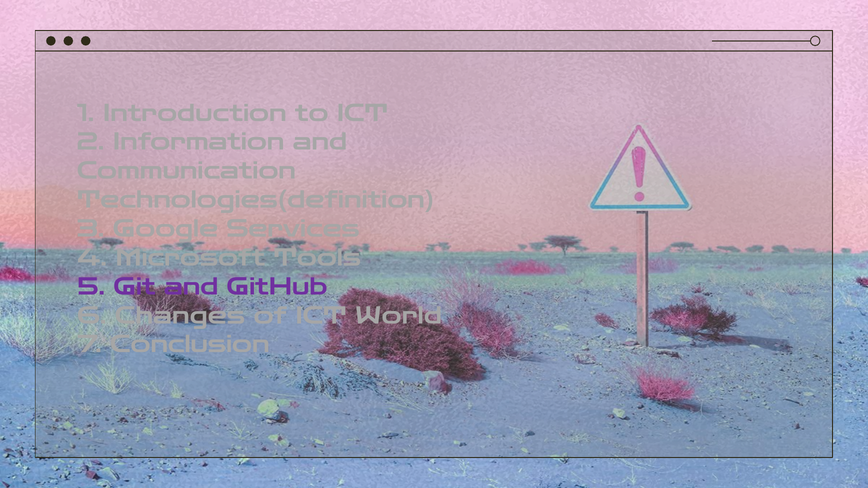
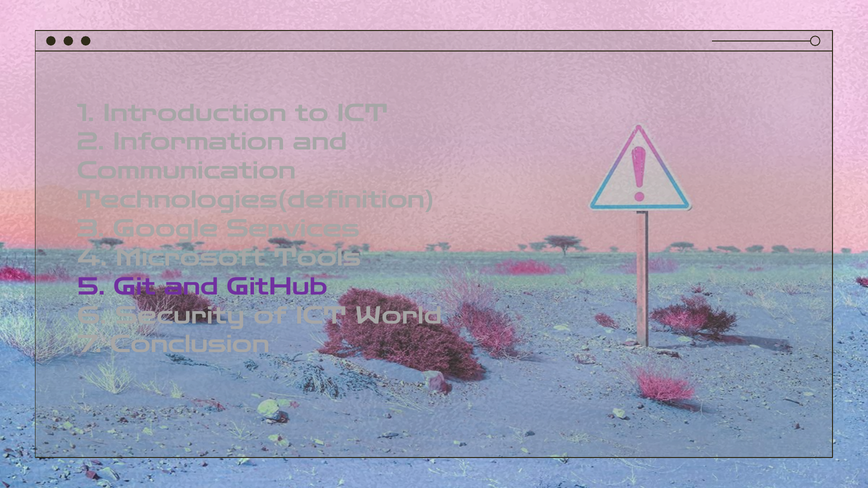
Changes: Changes -> Security (180, 316)
